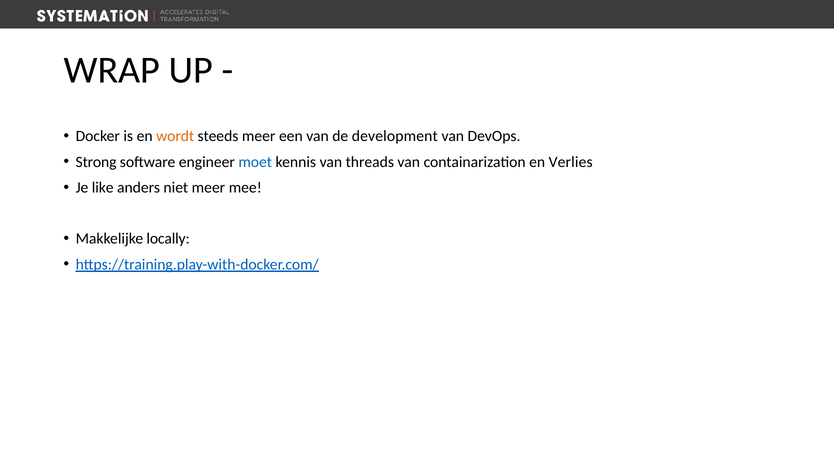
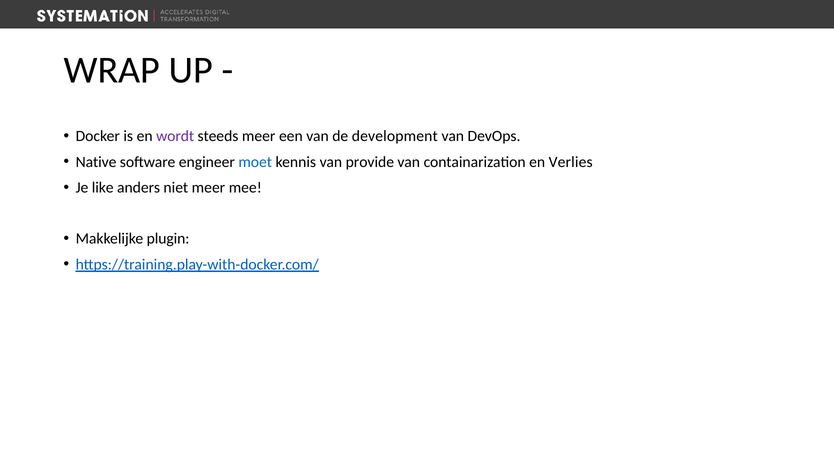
wordt colour: orange -> purple (175, 136)
Strong: Strong -> Native (96, 162)
threads: threads -> provide (370, 162)
locally: locally -> plugin (168, 239)
